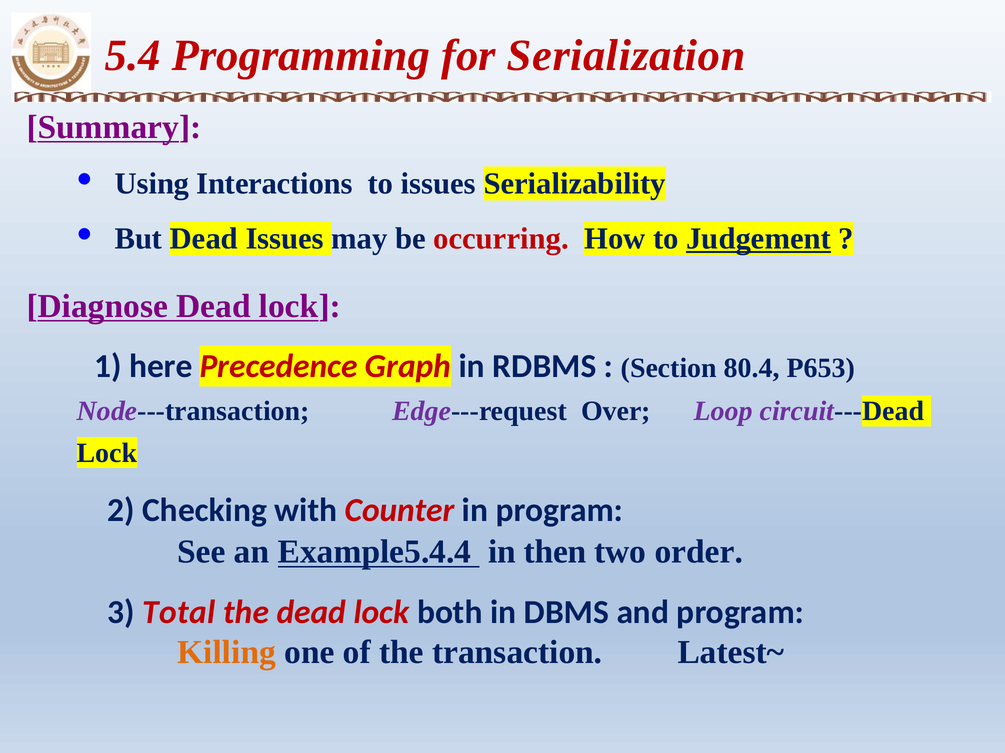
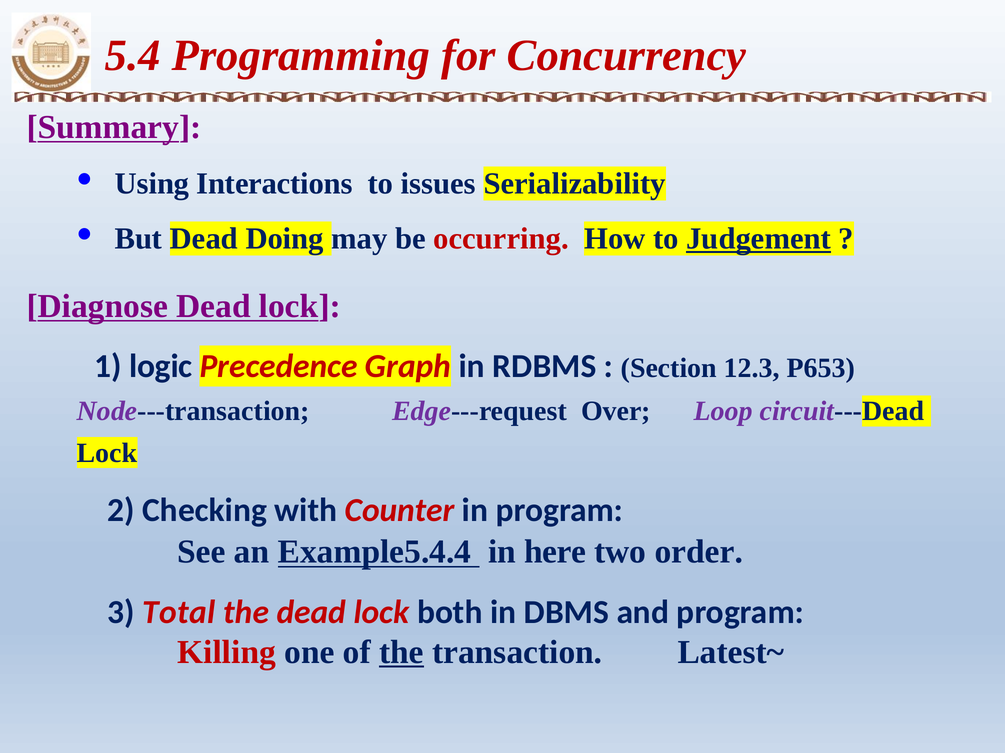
Serialization: Serialization -> Concurrency (626, 56)
Dead Issues: Issues -> Doing (285, 239)
here: here -> logic (161, 367)
80.4: 80.4 -> 12.3 (752, 368)
then: then -> here (555, 552)
Killing colour: orange -> red (227, 653)
the underline: none -> present (401, 653)
